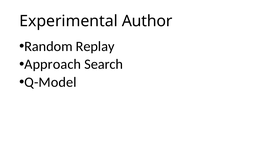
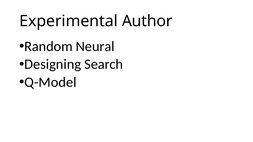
Replay: Replay -> Neural (95, 46)
Approach: Approach -> Designing (53, 64)
